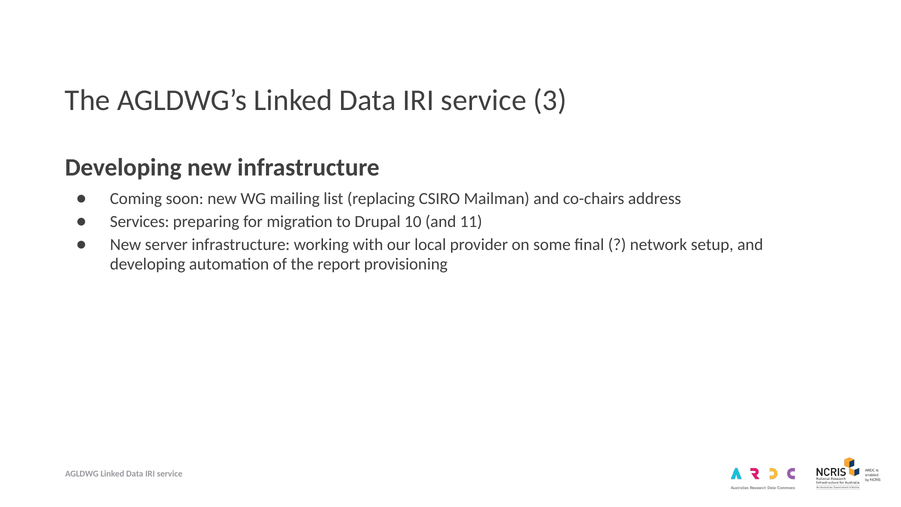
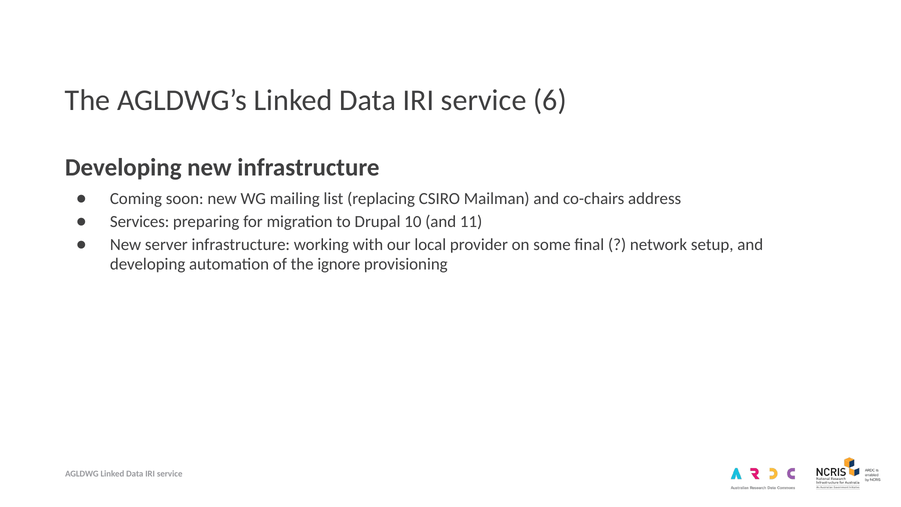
3: 3 -> 6 (550, 100)
report: report -> ignore (339, 264)
